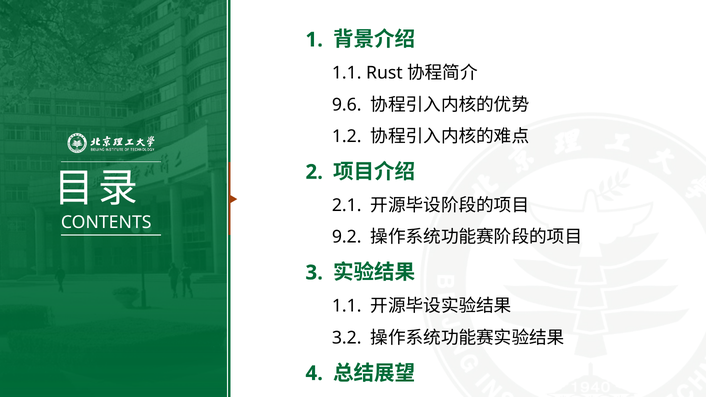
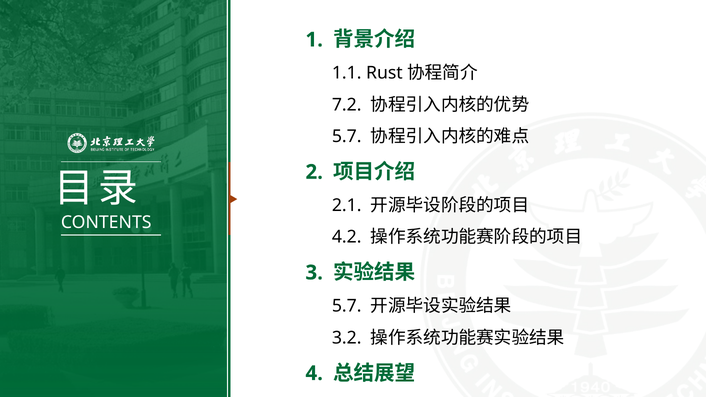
9.6: 9.6 -> 7.2 (347, 105)
1.2: 1.2 -> 5.7 (347, 137)
9.2: 9.2 -> 4.2 (347, 237)
1.1: 1.1 -> 5.7 (347, 306)
